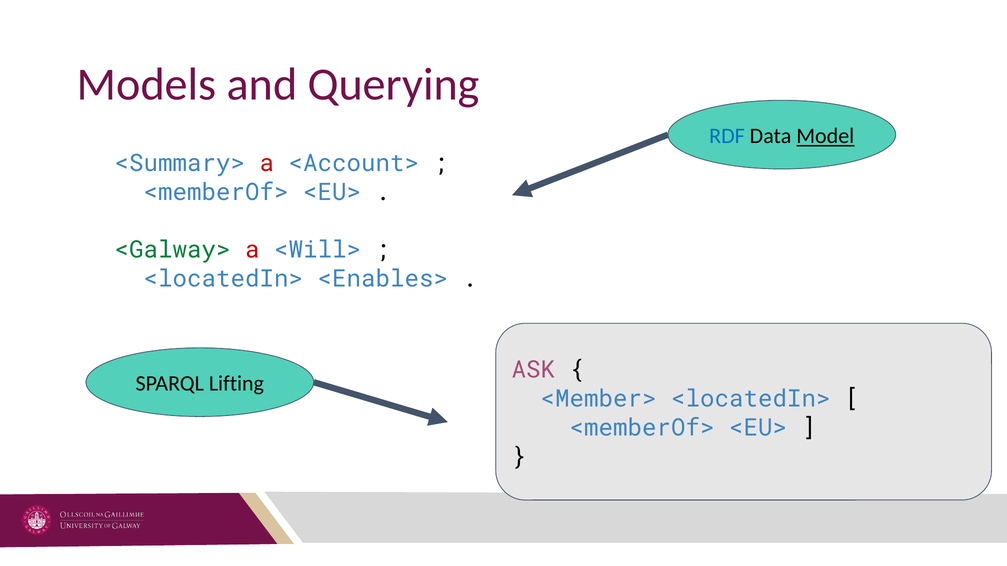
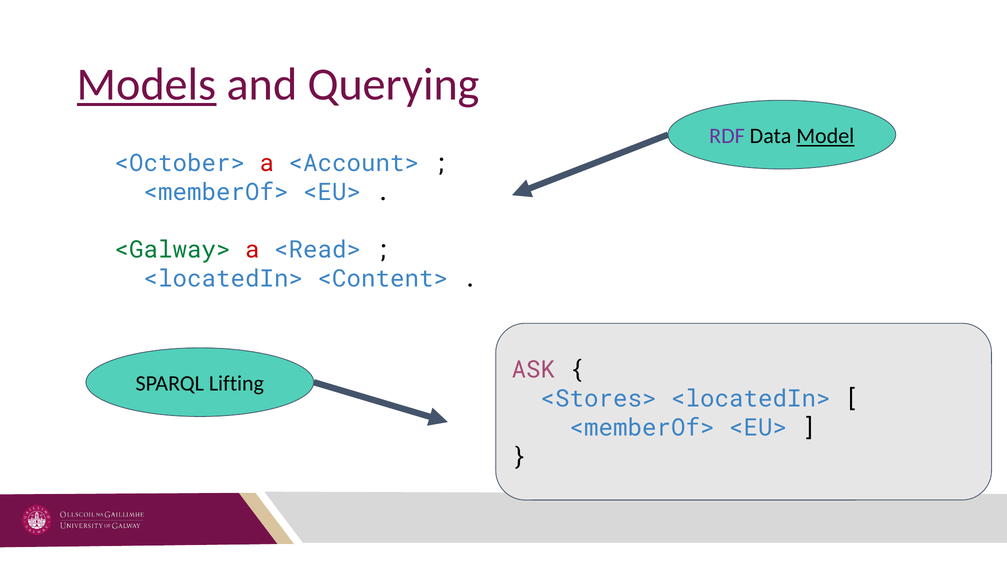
Models underline: none -> present (147, 85)
RDF colour: blue -> purple (727, 136)
<Summary>: <Summary> -> <October> (180, 163)
<Will>: <Will> -> <Read> (318, 250)
<Enables>: <Enables> -> <Content> (383, 279)
<Member>: <Member> -> <Stores> (599, 399)
